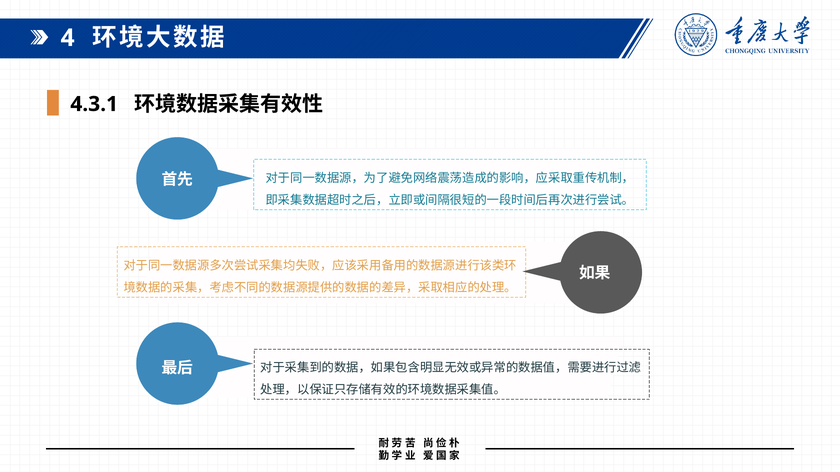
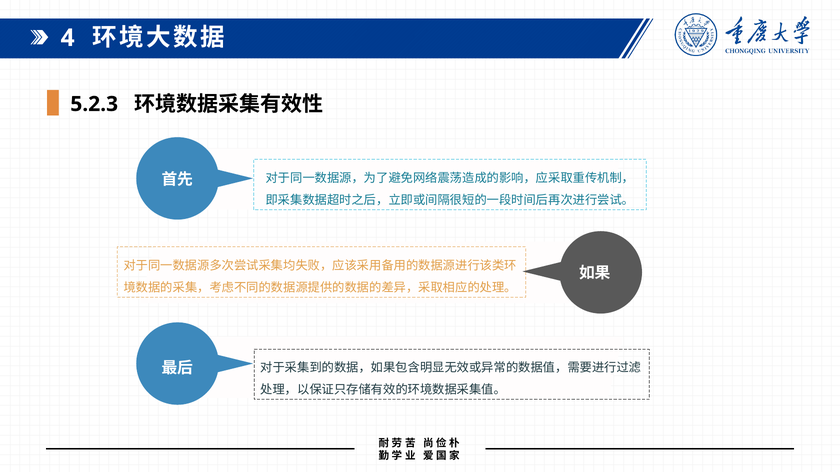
4.3.1: 4.3.1 -> 5.2.3 (94, 104)
